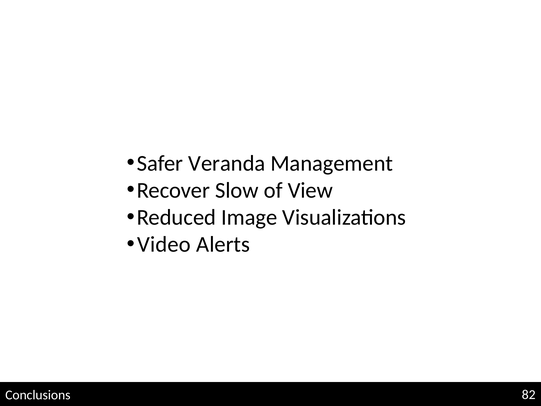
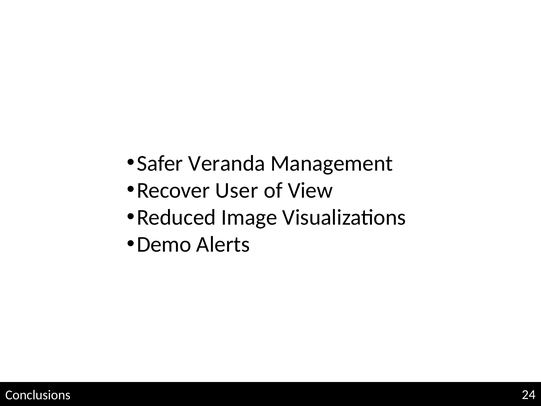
Slow: Slow -> User (237, 190)
Video: Video -> Demo (164, 244)
82: 82 -> 24 (529, 395)
